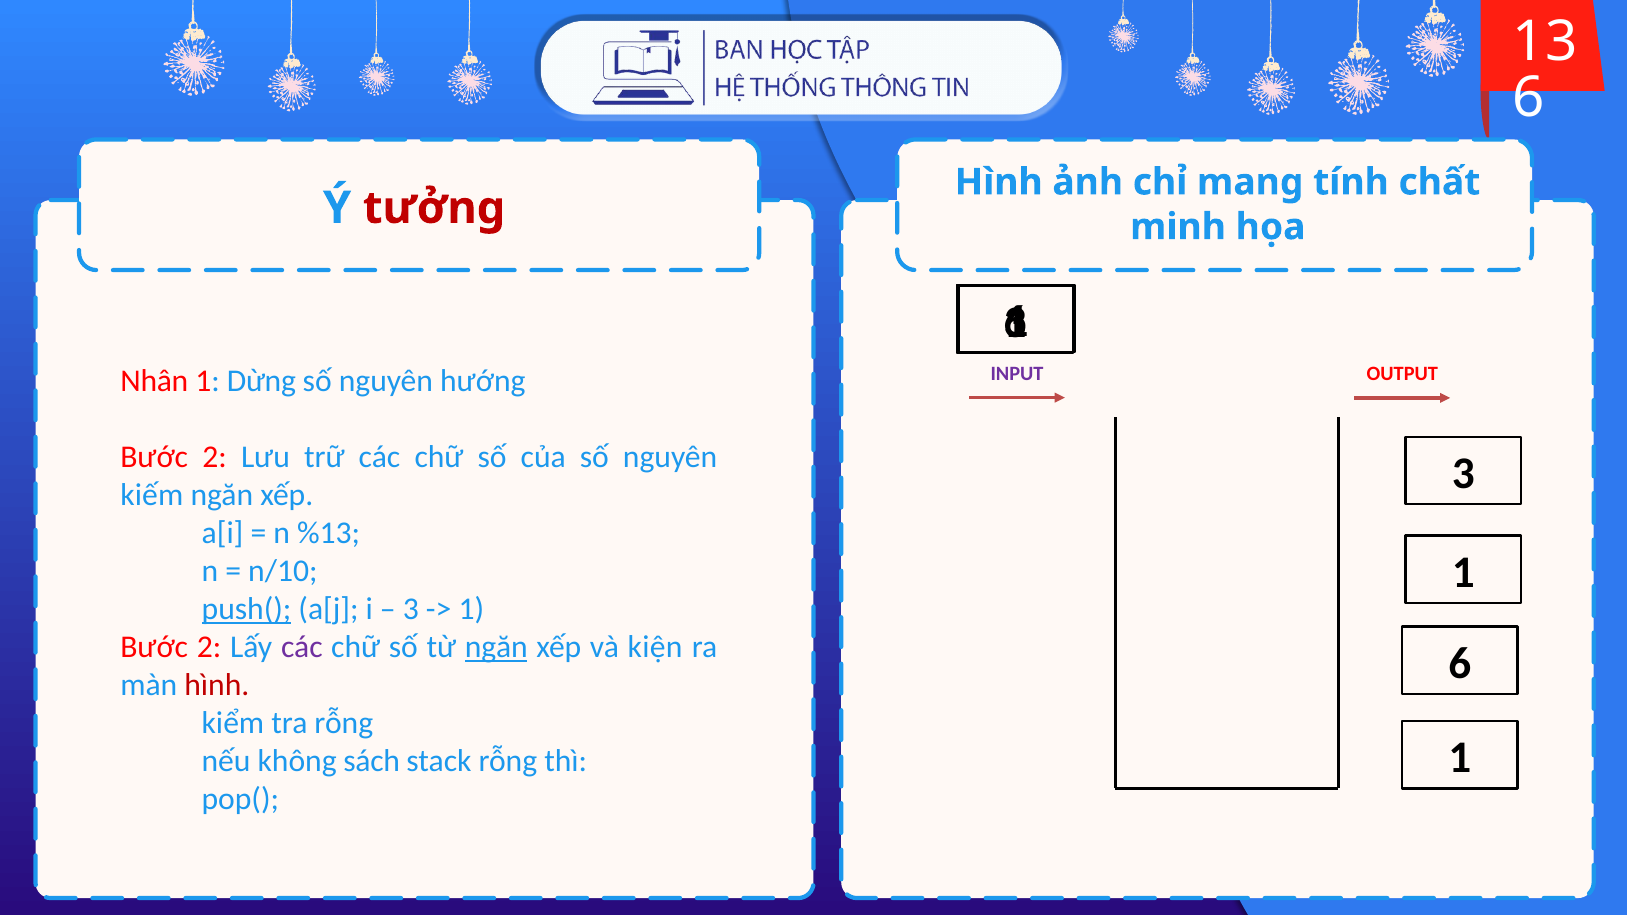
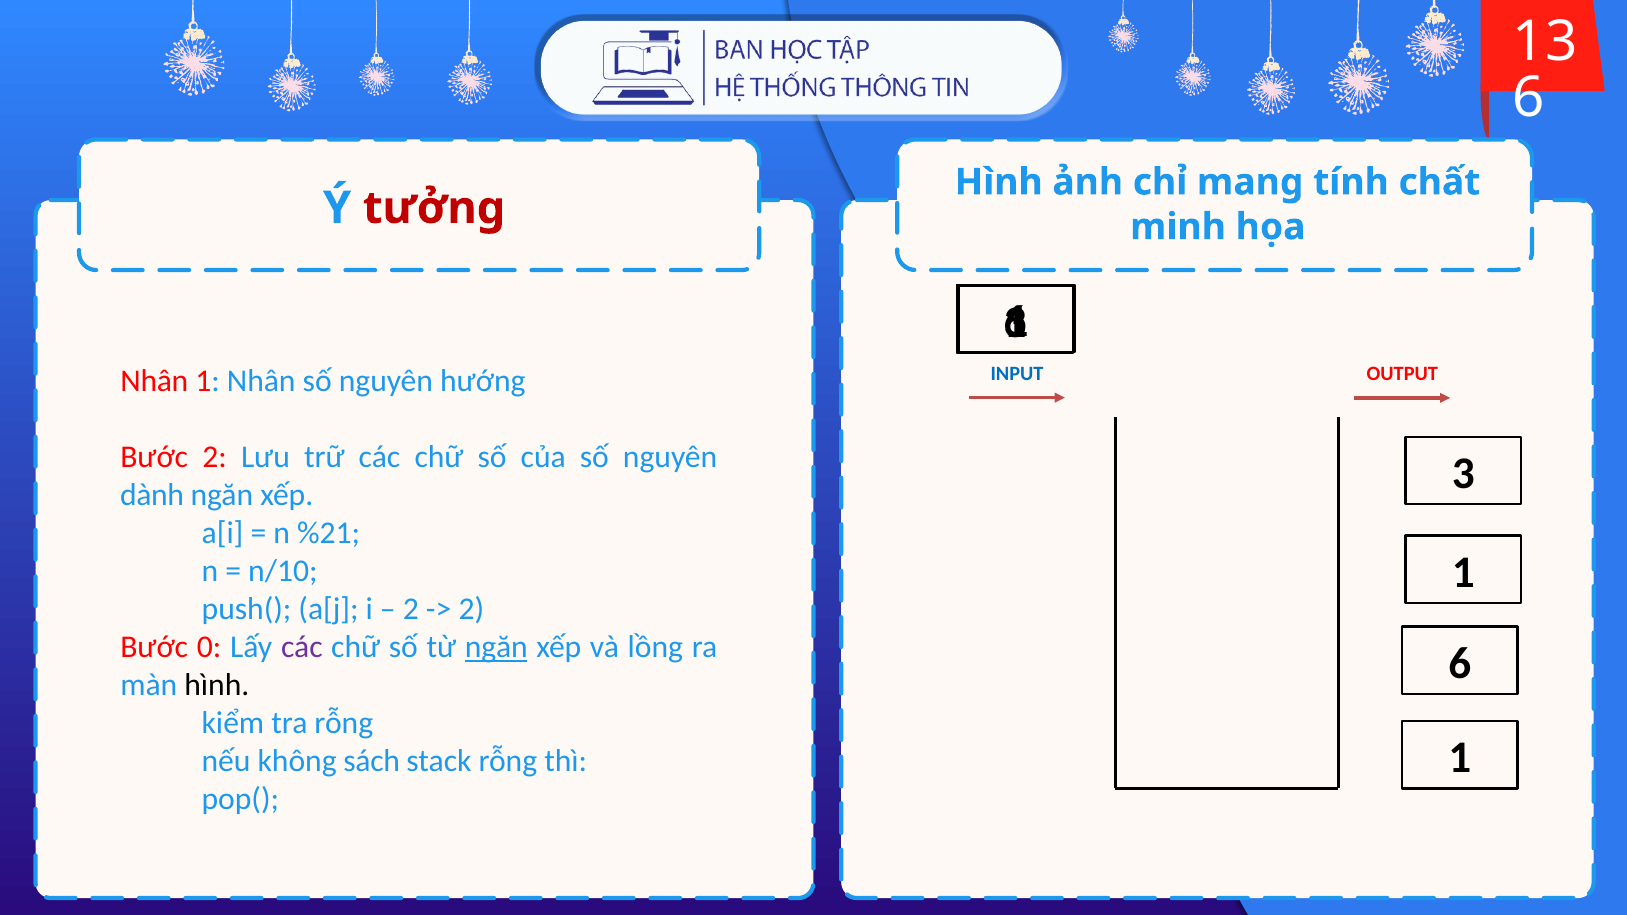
INPUT colour: purple -> blue (1017, 374)
Dừng: Dừng -> Nhân (261, 382)
kiếm: kiếm -> dành (152, 496)
%13: %13 -> %21 (329, 534)
push( underline: present -> none (247, 609)
3: 3 -> 2 (411, 609)
1: 1 -> 2 (471, 609)
2: 2 -> 0 (209, 647)
kiện: kiện -> lồng (655, 647)
hình colour: red -> black (217, 685)
